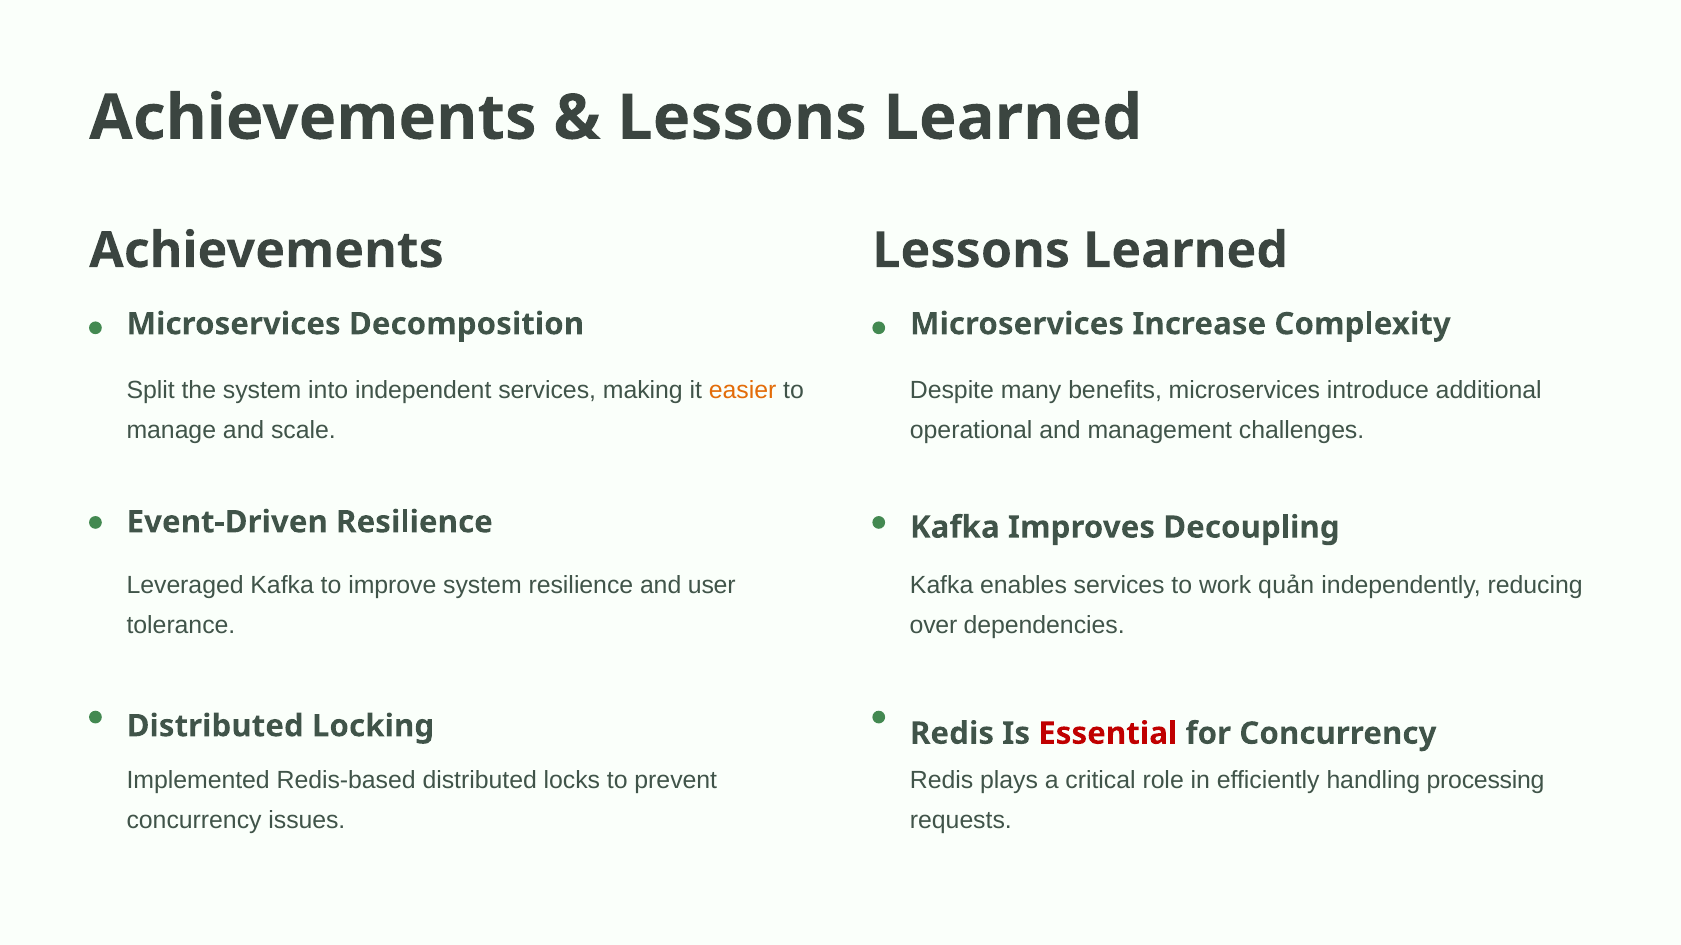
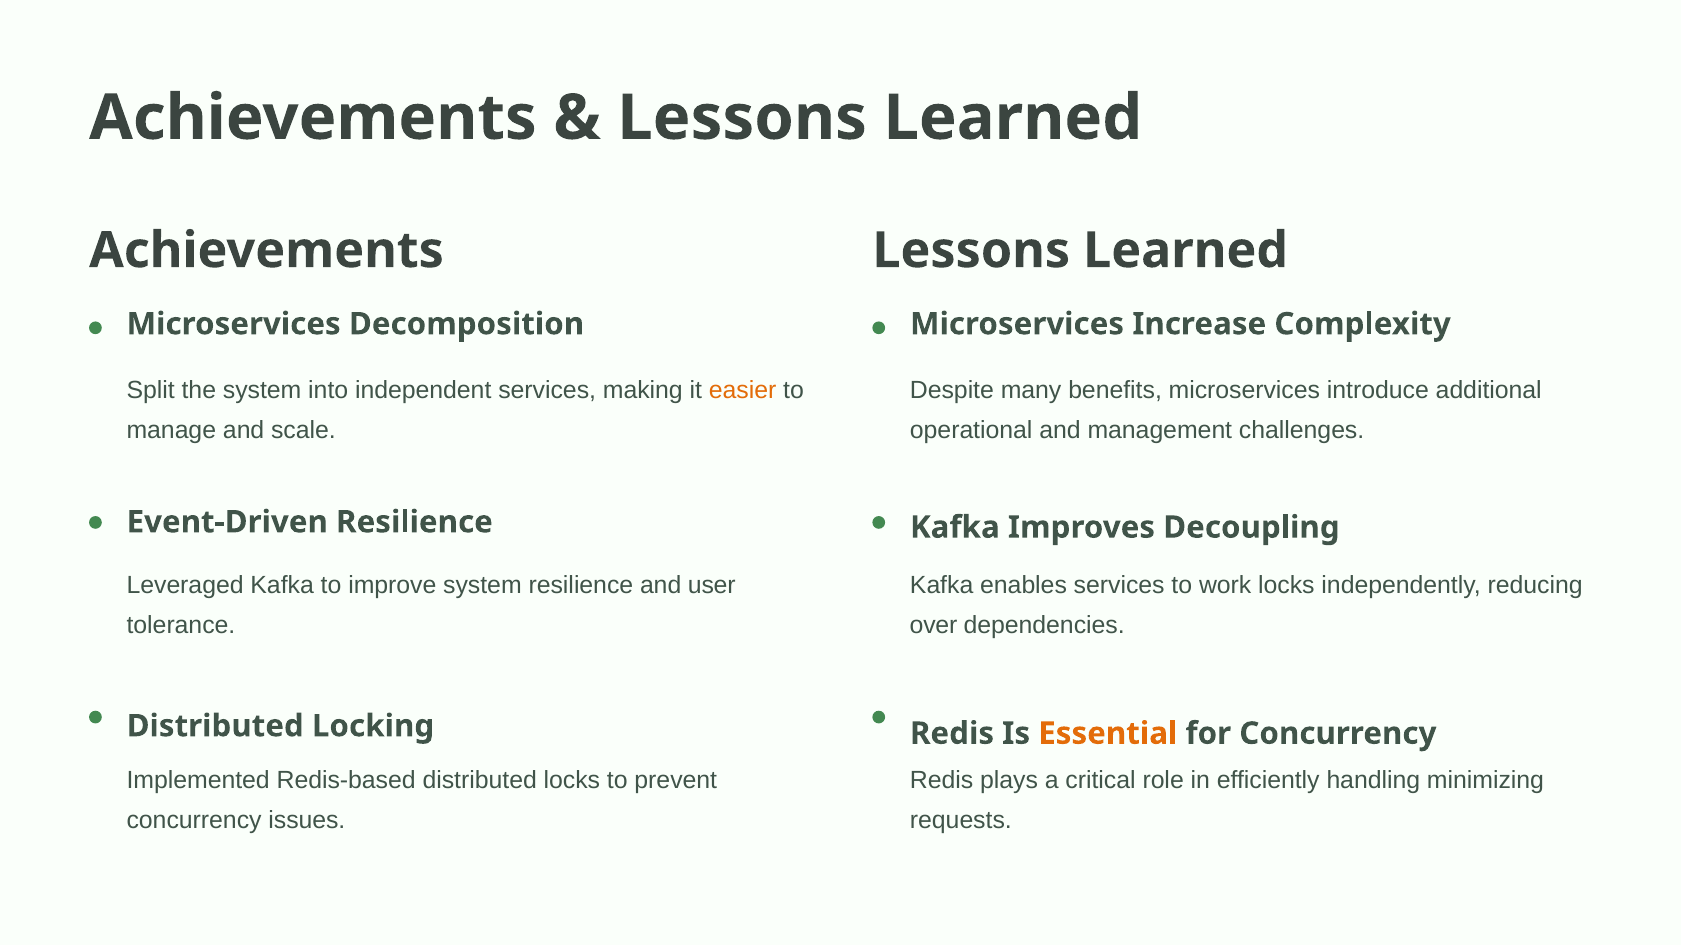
work quản: quản -> locks (1286, 586)
Essential colour: red -> orange (1108, 734)
processing: processing -> minimizing (1485, 780)
